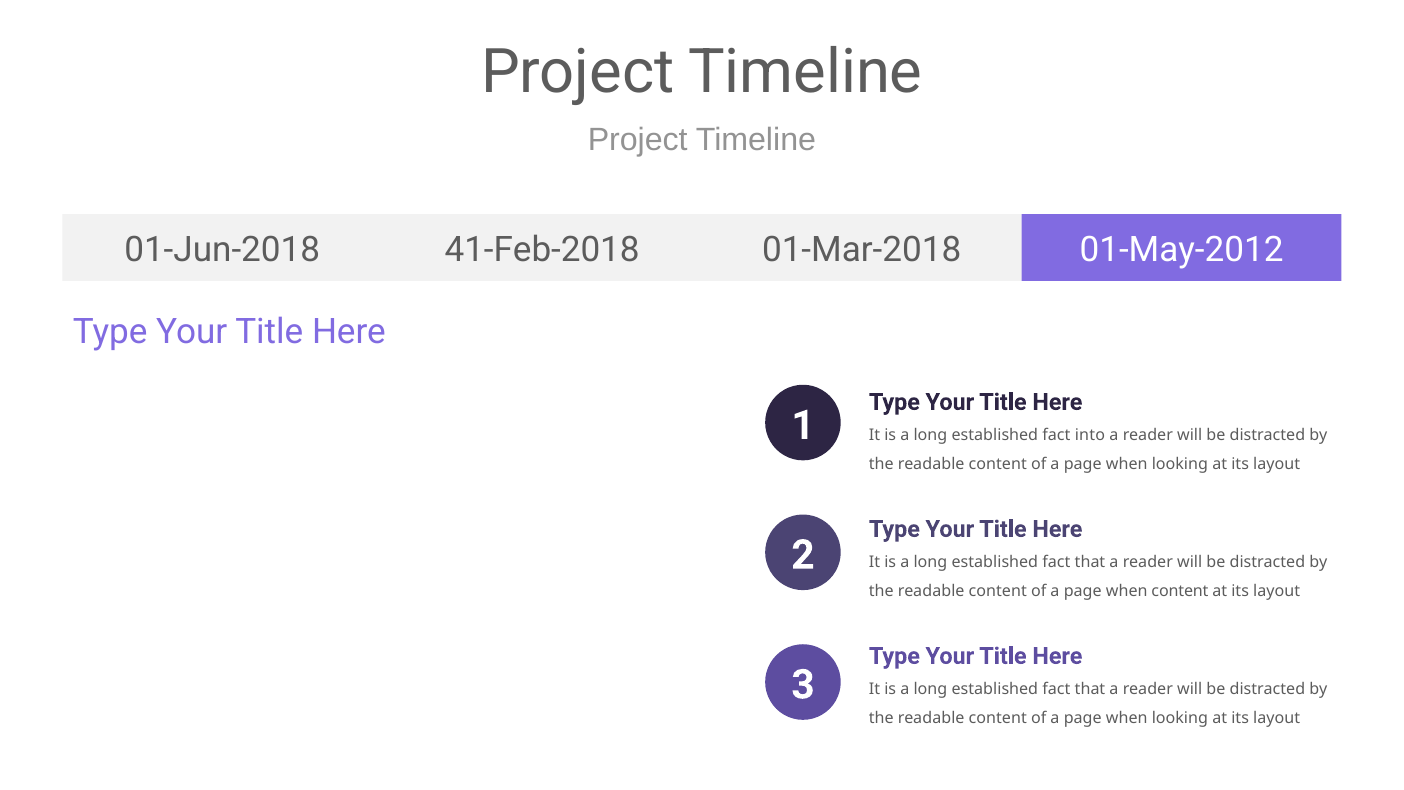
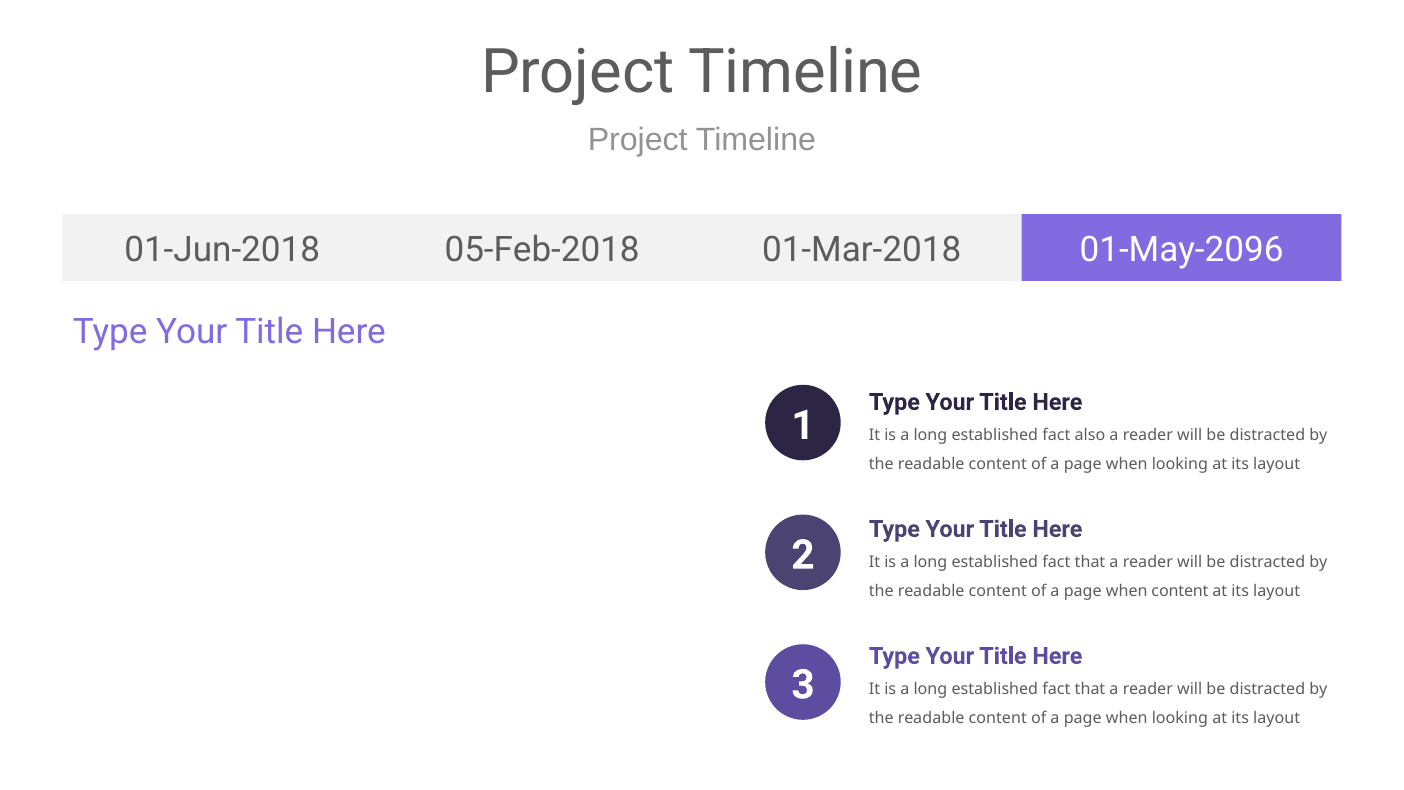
41-Feb-2018: 41-Feb-2018 -> 05-Feb-2018 (542, 250)
01-May-2012: 01-May-2012 -> 01-May-2096 (1182, 250)
into: into -> also (1090, 435)
